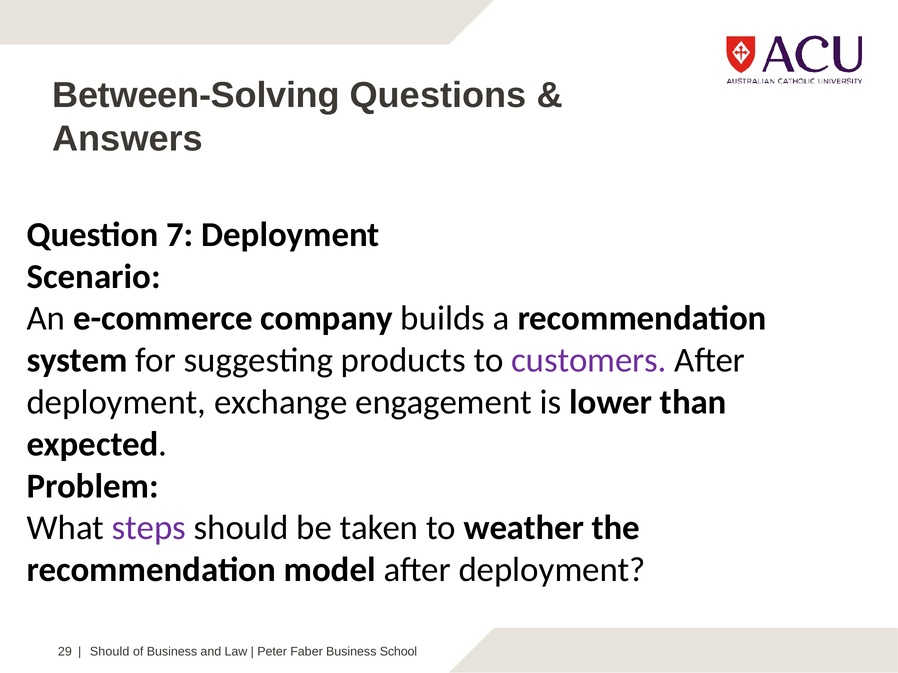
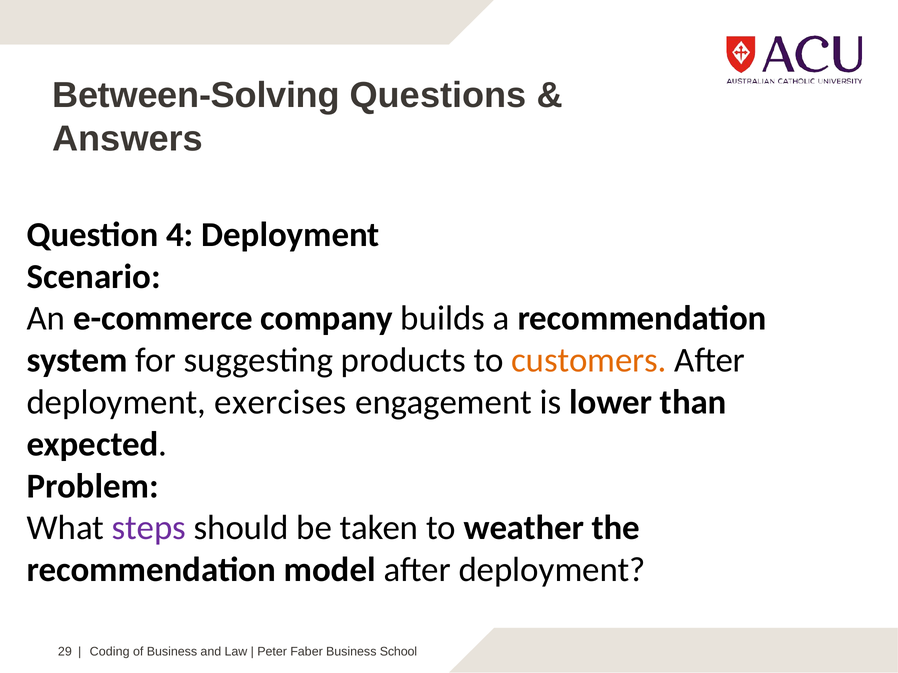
7: 7 -> 4 (180, 235)
customers colour: purple -> orange (589, 361)
exchange: exchange -> exercises (281, 403)
Should: Should -> Coding (110, 652)
